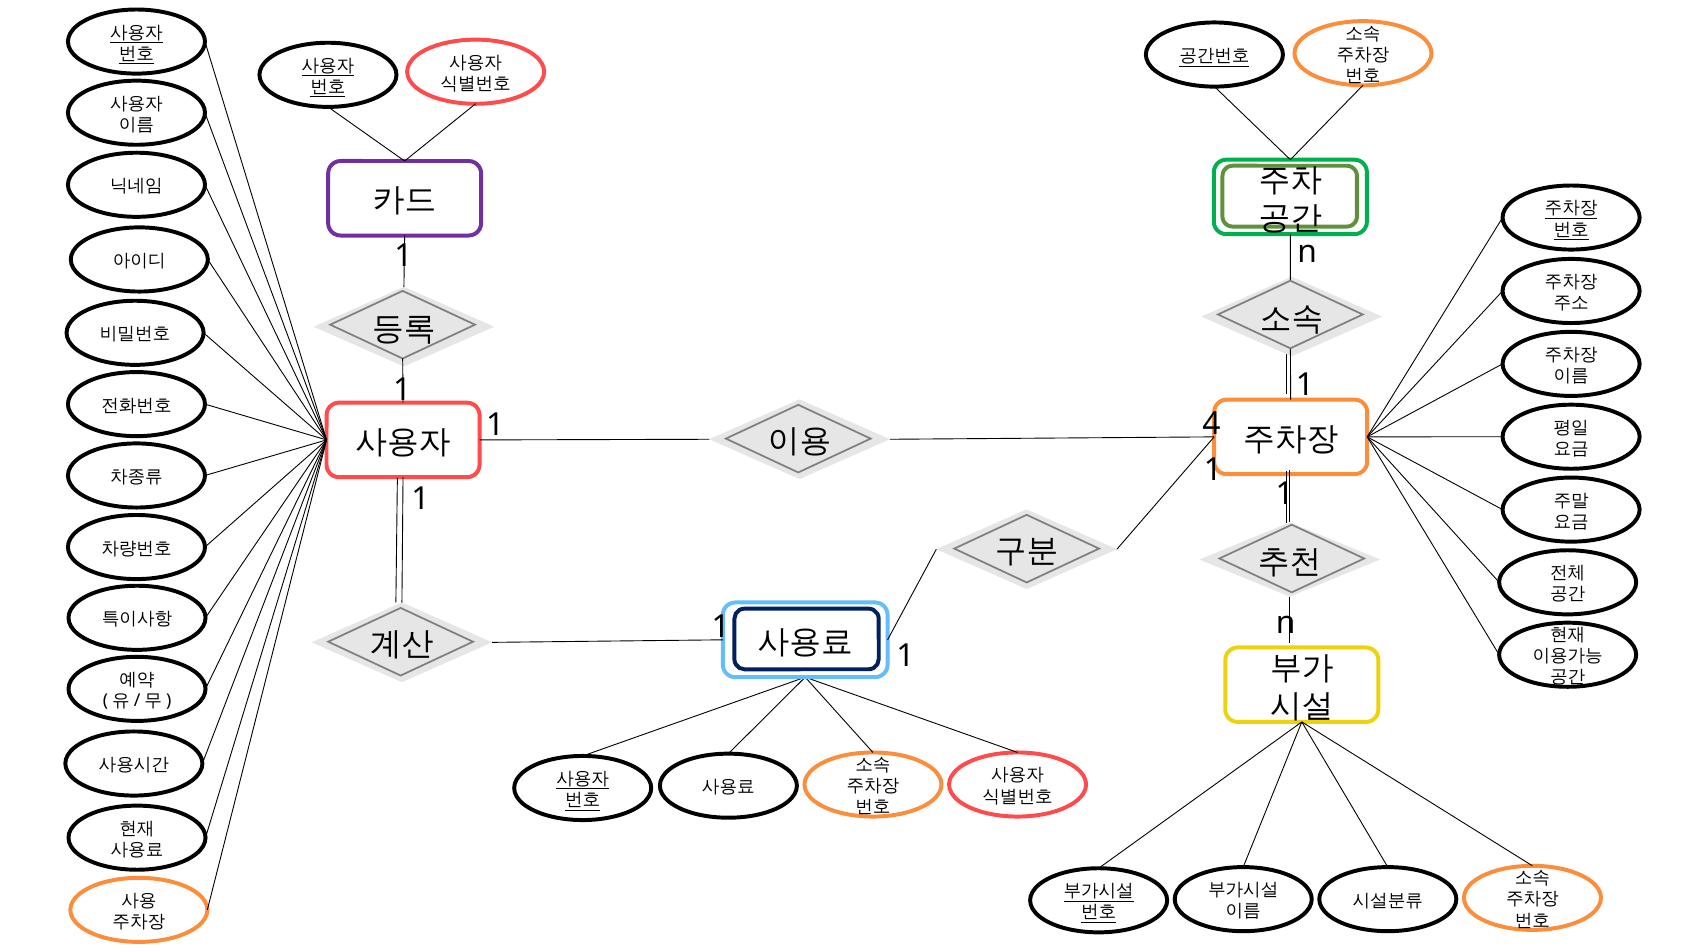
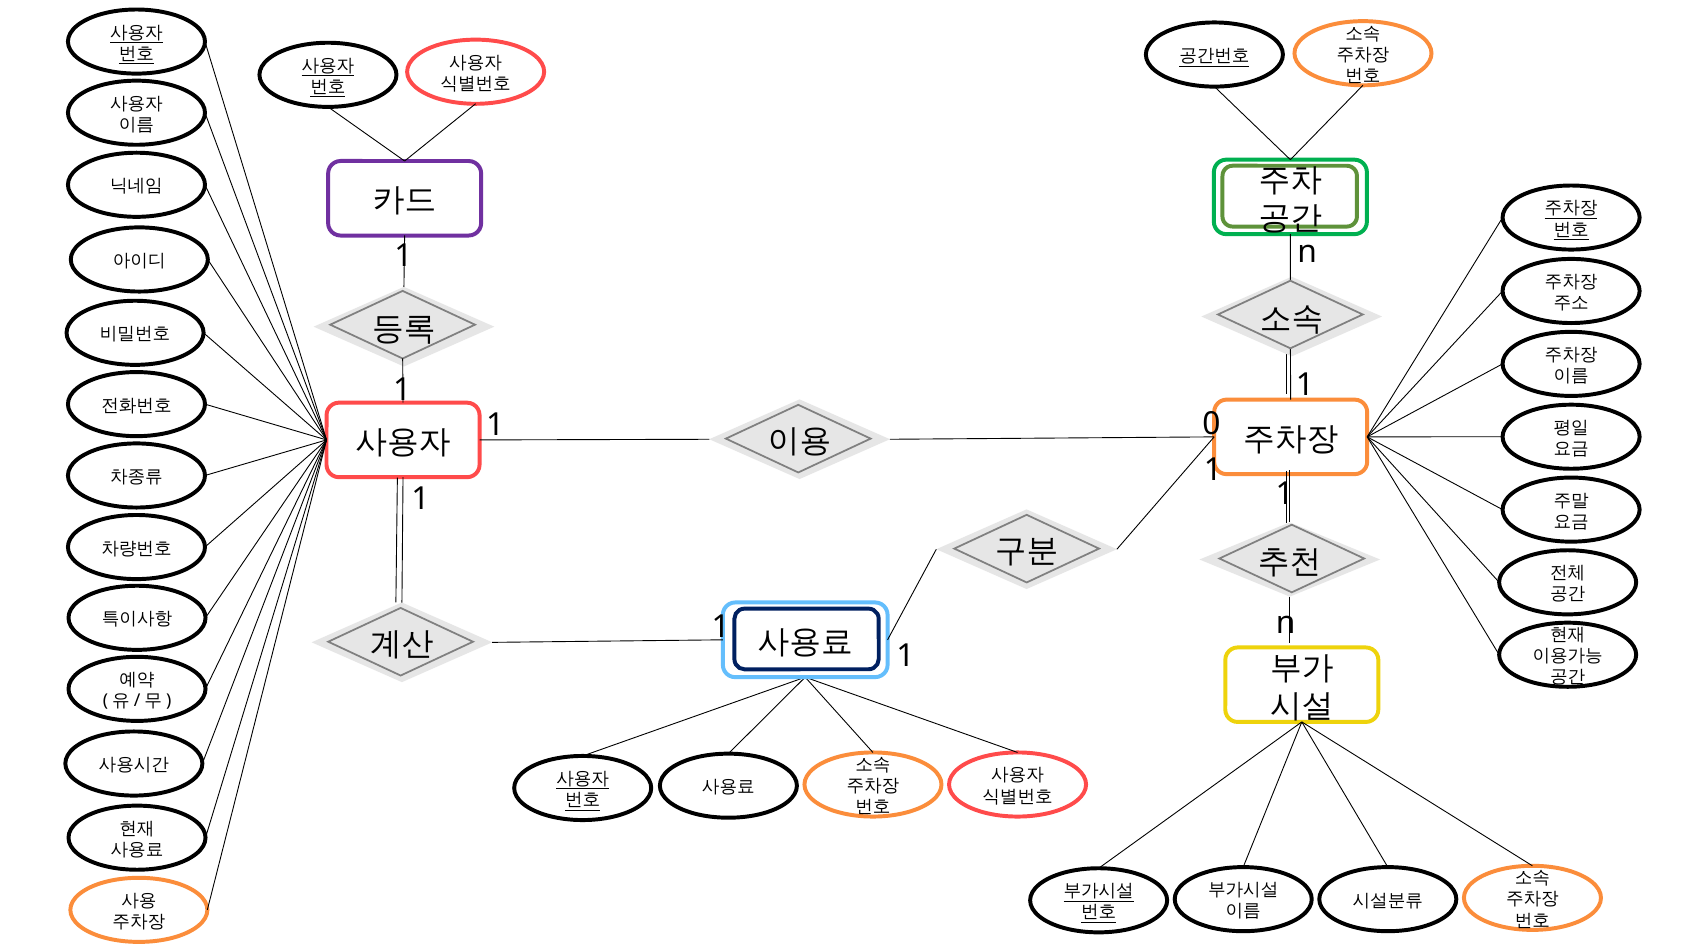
4: 4 -> 0 (1211, 424)
